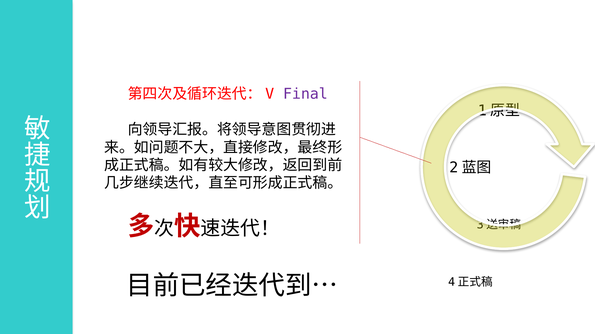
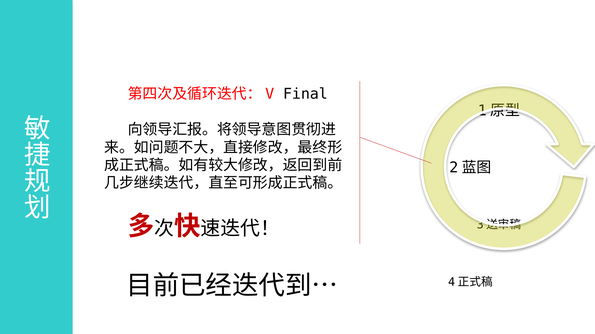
Final colour: purple -> black (305, 94)
